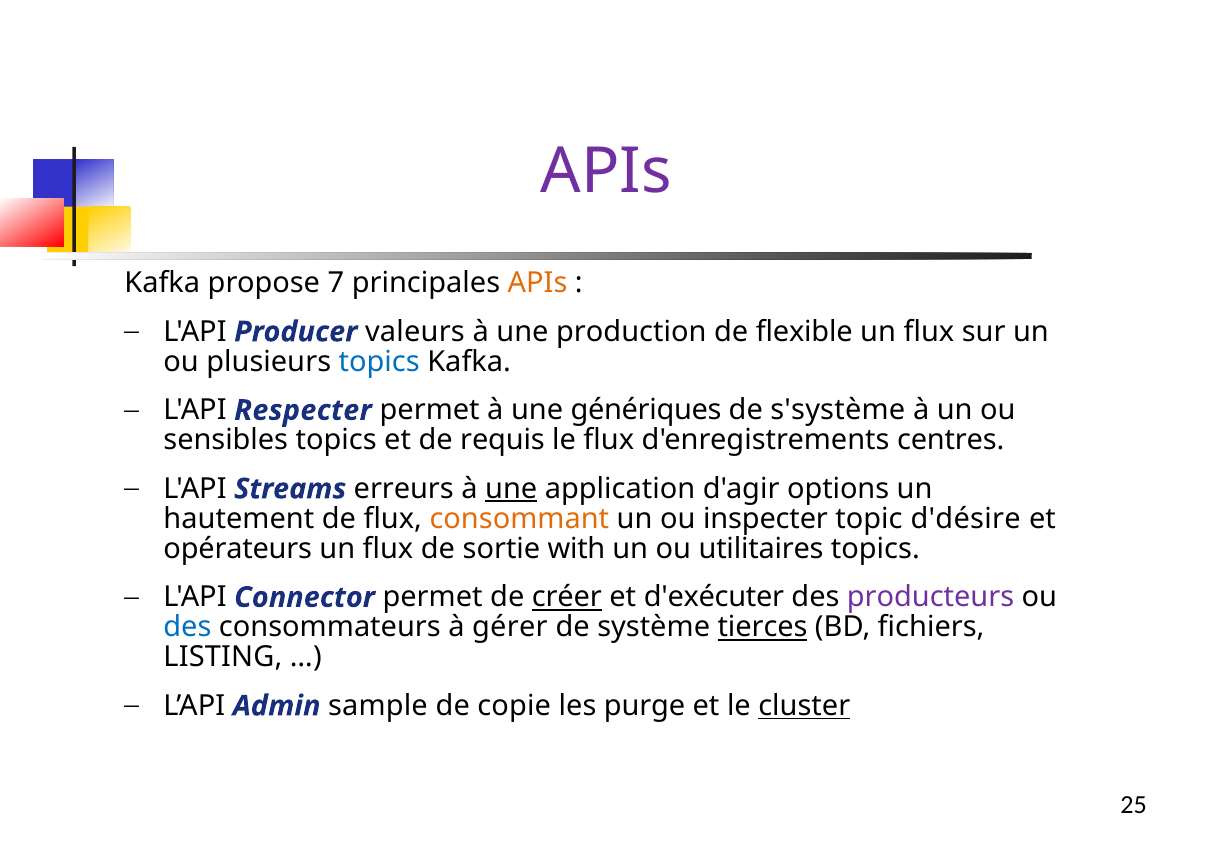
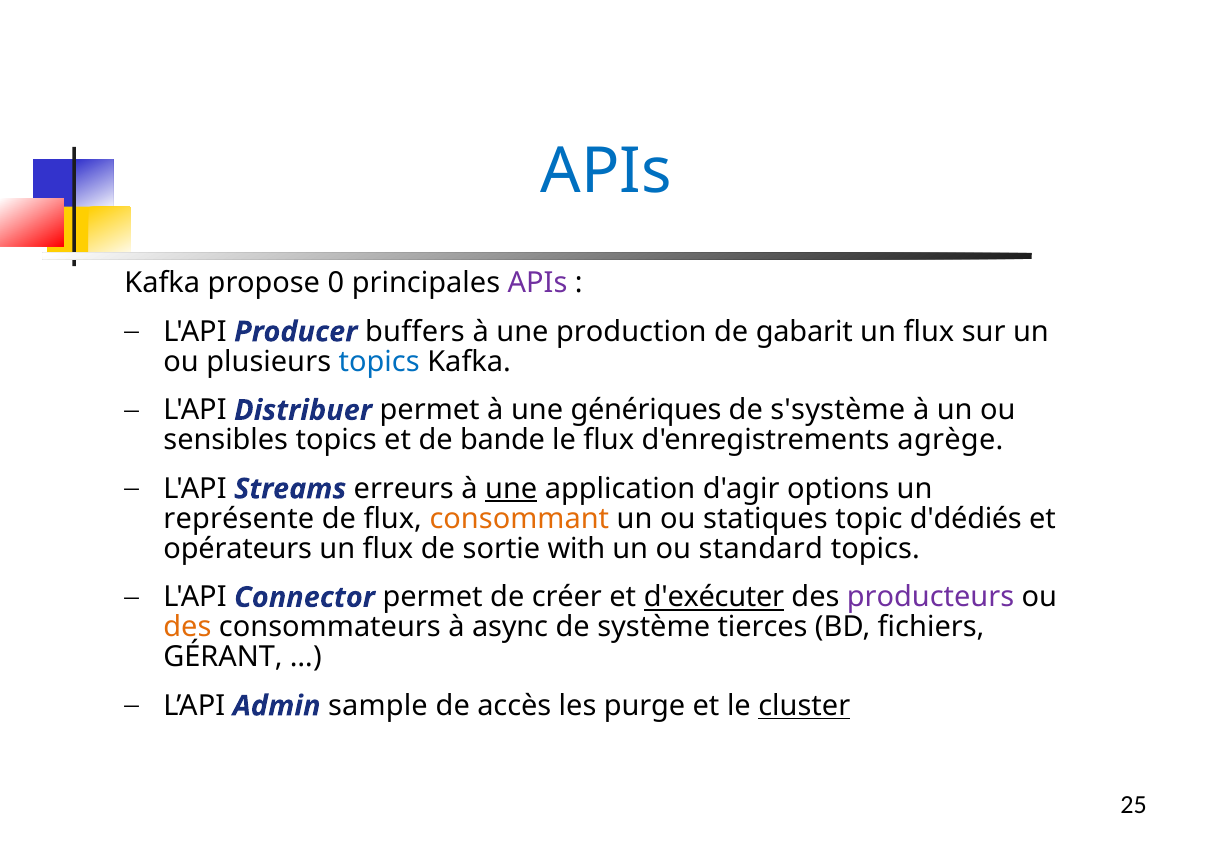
APIs colour: purple -> blue (606, 171)
7: 7 -> 0 (336, 283)
APIs colour: orange -> purple (538, 283)
valeurs: valeurs -> buffers (415, 332)
flexible: flexible -> gabarit (804, 332)
Respecter: Respecter -> Distribuer (303, 410)
requis: requis -> bande (503, 440)
centres: centres -> agrège (950, 440)
hautement: hautement -> représente (239, 519)
inspecter: inspecter -> statiques (765, 519)
d'désire: d'désire -> d'dédiés (966, 519)
utilitaires: utilitaires -> standard (761, 549)
créer underline: present -> none (567, 598)
d'exécuter underline: none -> present (714, 598)
des colour: blue -> orange (187, 628)
gérer: gérer -> async (510, 628)
tierces underline: present -> none (763, 628)
LISTING: LISTING -> GÉRANT (223, 658)
copie: copie -> accès (514, 706)
